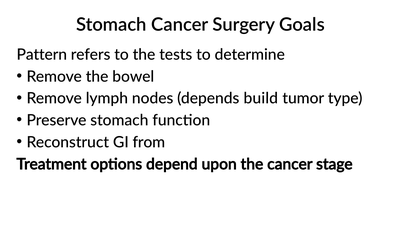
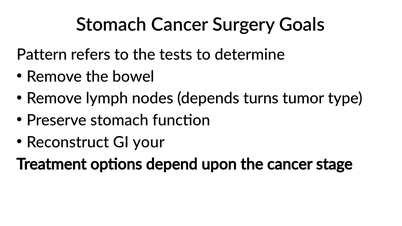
build: build -> turns (261, 99)
from: from -> your (149, 142)
